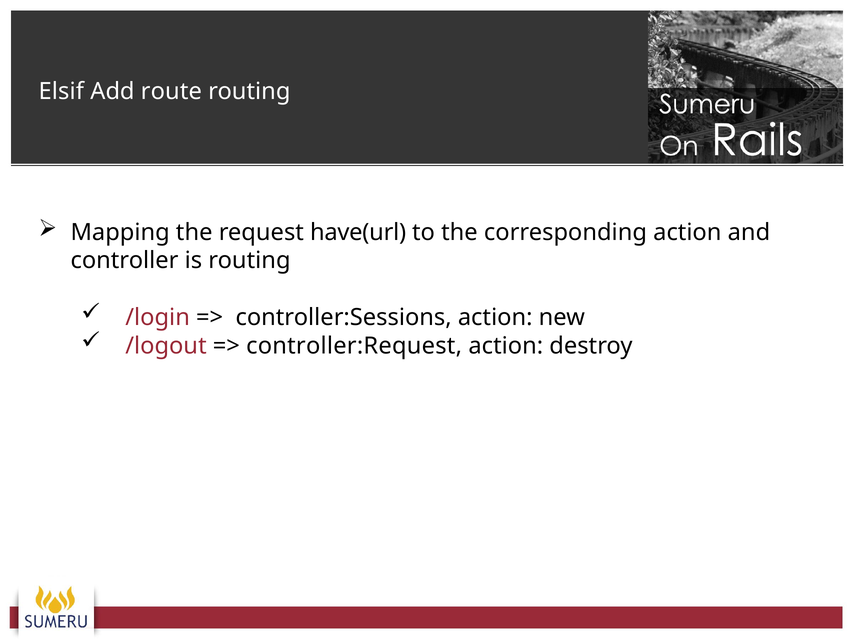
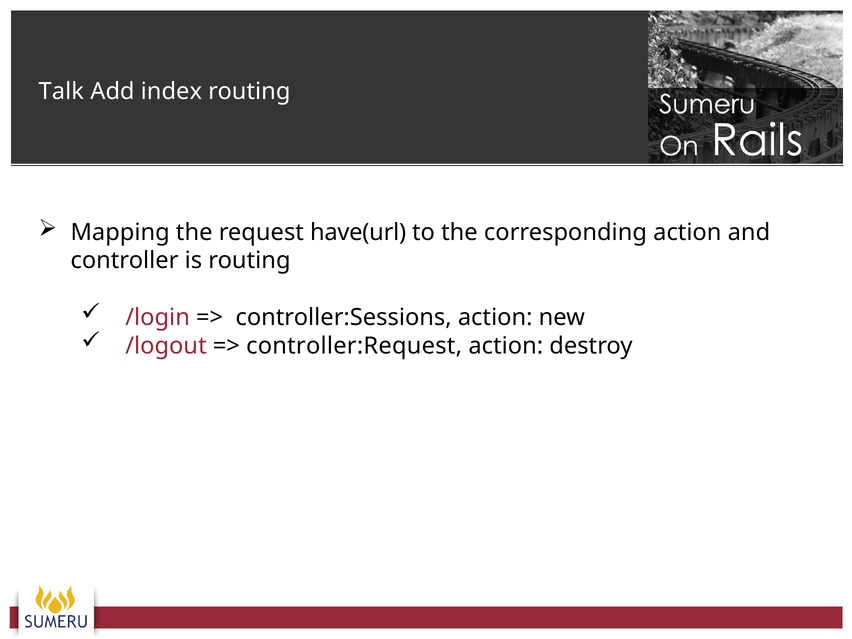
Elsif: Elsif -> Talk (61, 91)
route: route -> index (171, 91)
